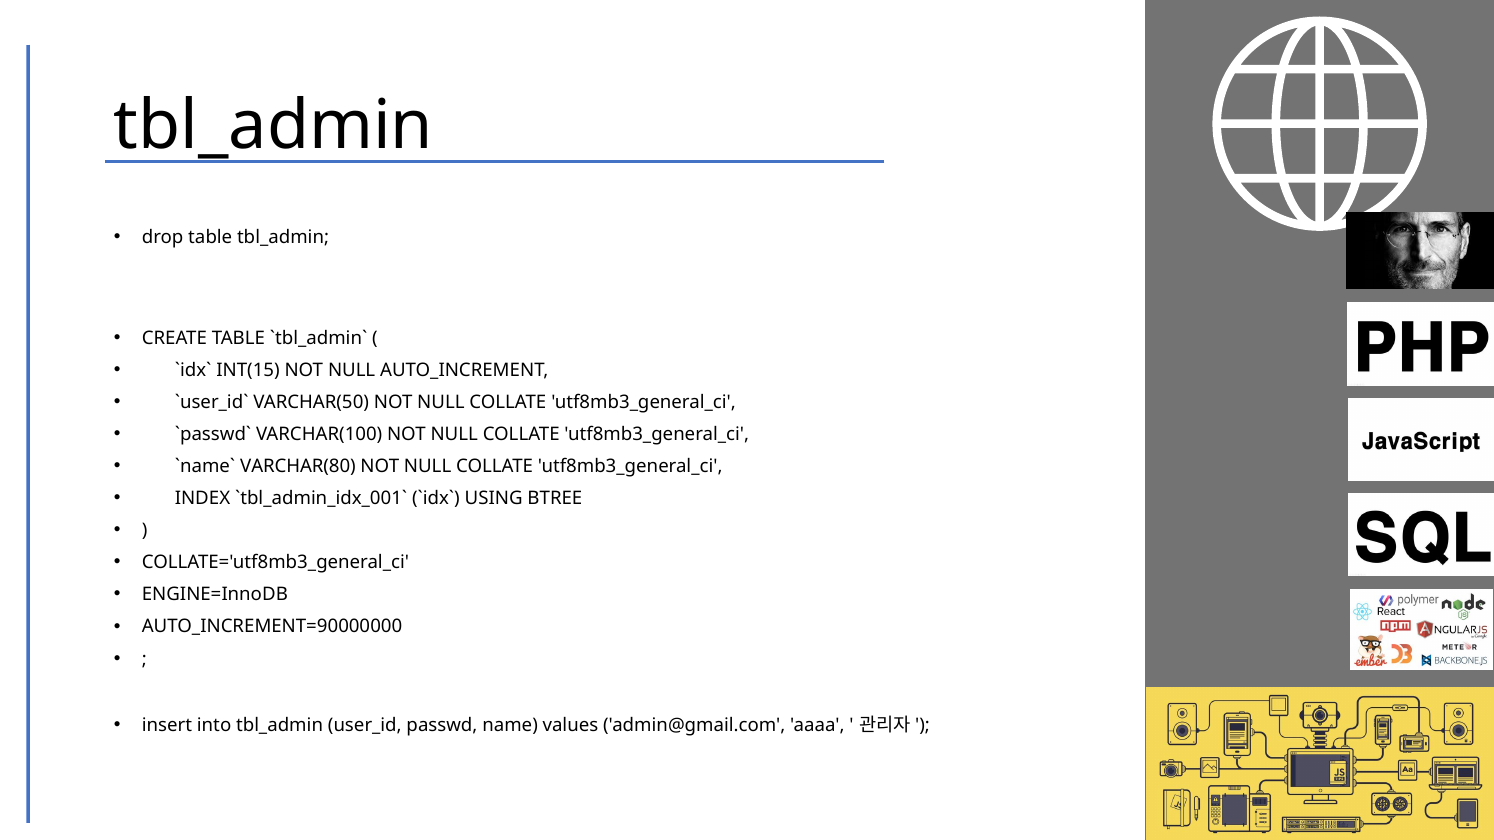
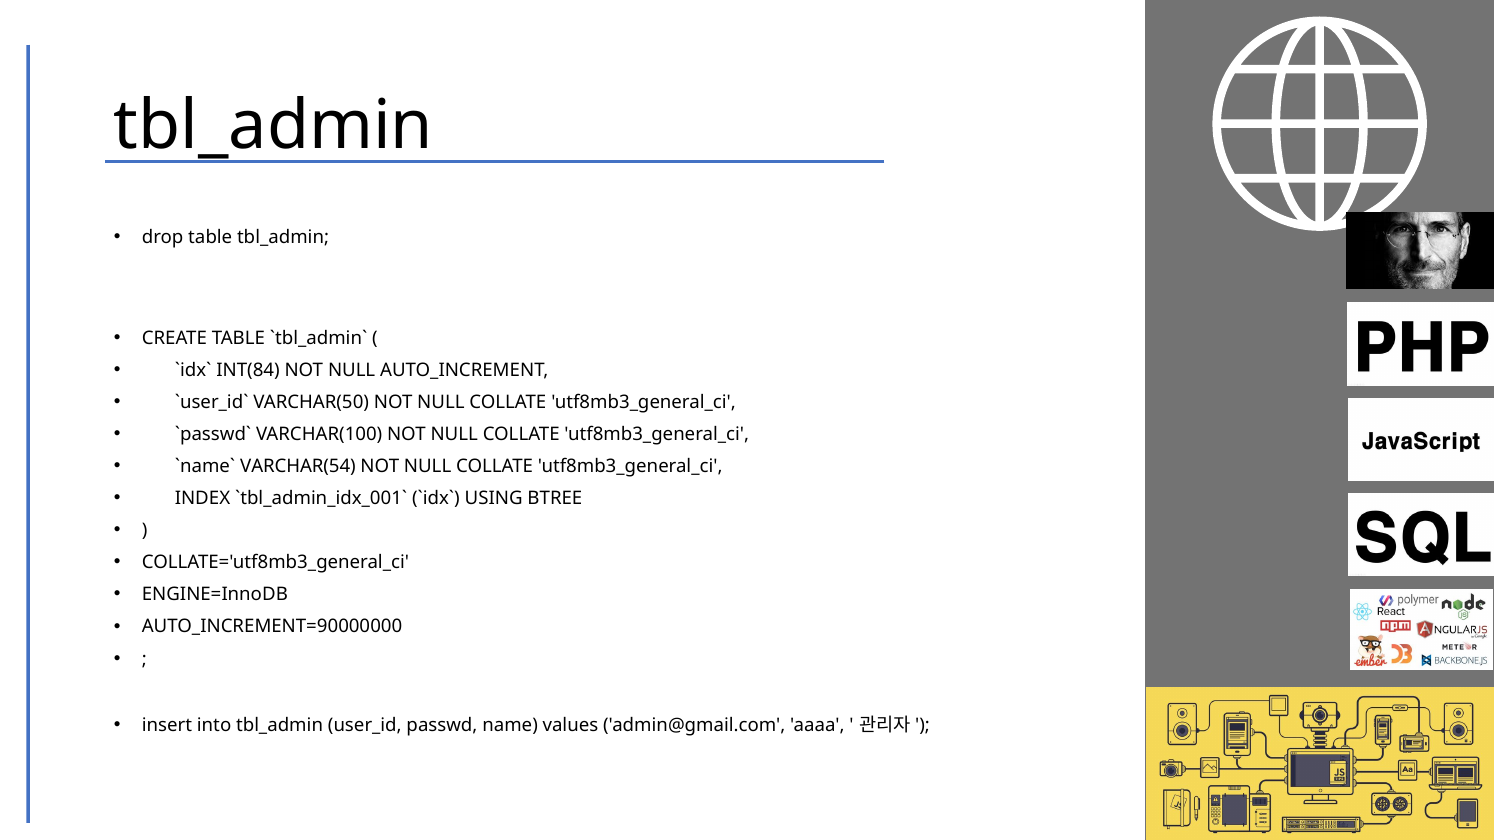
INT(15: INT(15 -> INT(84 (248, 370)
VARCHAR(80: VARCHAR(80 -> VARCHAR(54 (298, 467)
